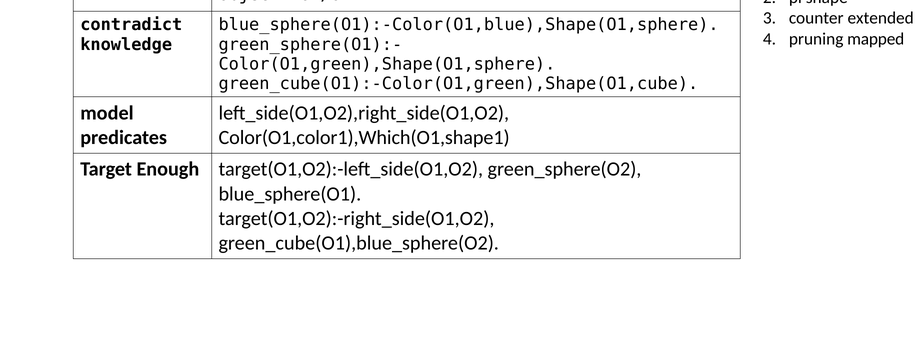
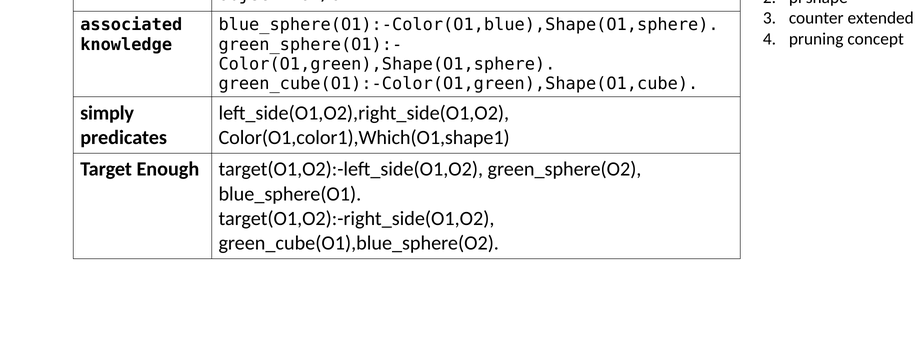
contradict: contradict -> associated (131, 25)
mapped: mapped -> concept (876, 39)
model: model -> simply (107, 113)
